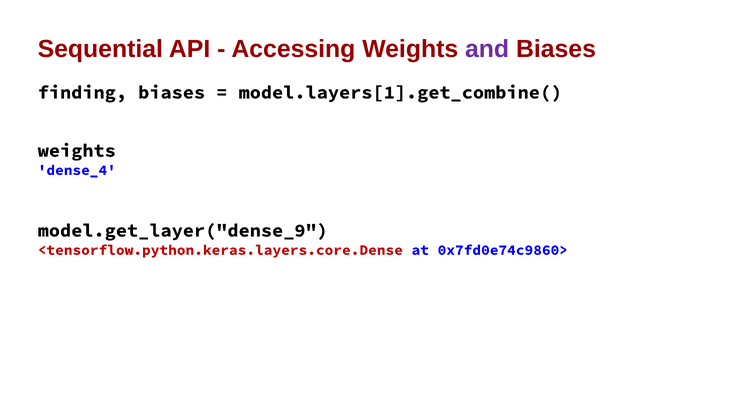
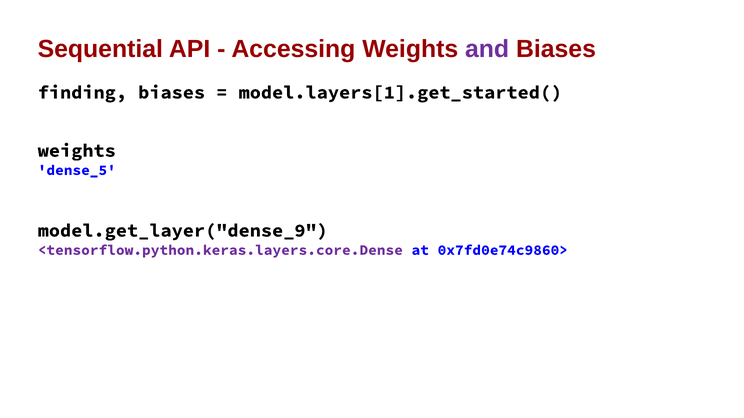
model.layers[1].get_combine(: model.layers[1].get_combine( -> model.layers[1].get_started( (400, 92)
dense_4: dense_4 -> dense_5 (77, 170)
<tensorflow.python.keras.layers.core.Dense colour: red -> purple (220, 250)
